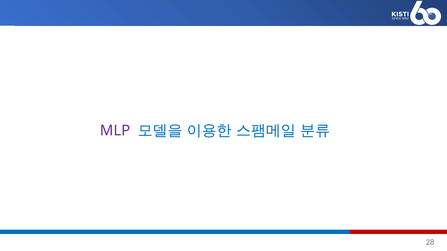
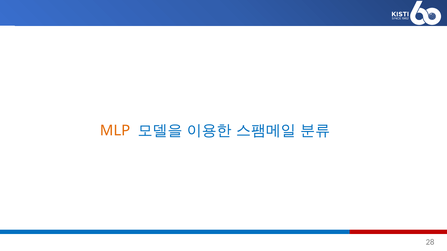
MLP colour: purple -> orange (115, 131)
